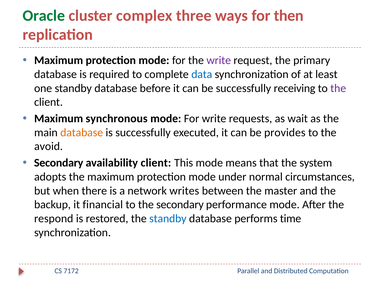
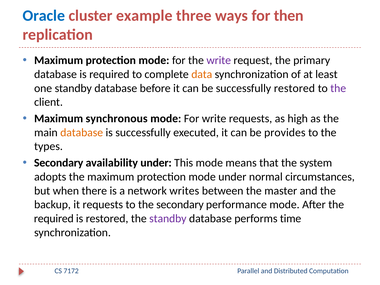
Oracle colour: green -> blue (44, 16)
complex: complex -> example (144, 16)
data colour: blue -> orange (202, 74)
successfully receiving: receiving -> restored (294, 88)
wait: wait -> high (298, 119)
avoid: avoid -> types (48, 146)
availability client: client -> under (156, 163)
it financial: financial -> requests (103, 205)
respond: respond -> required (54, 219)
standby colour: blue -> purple (168, 219)
